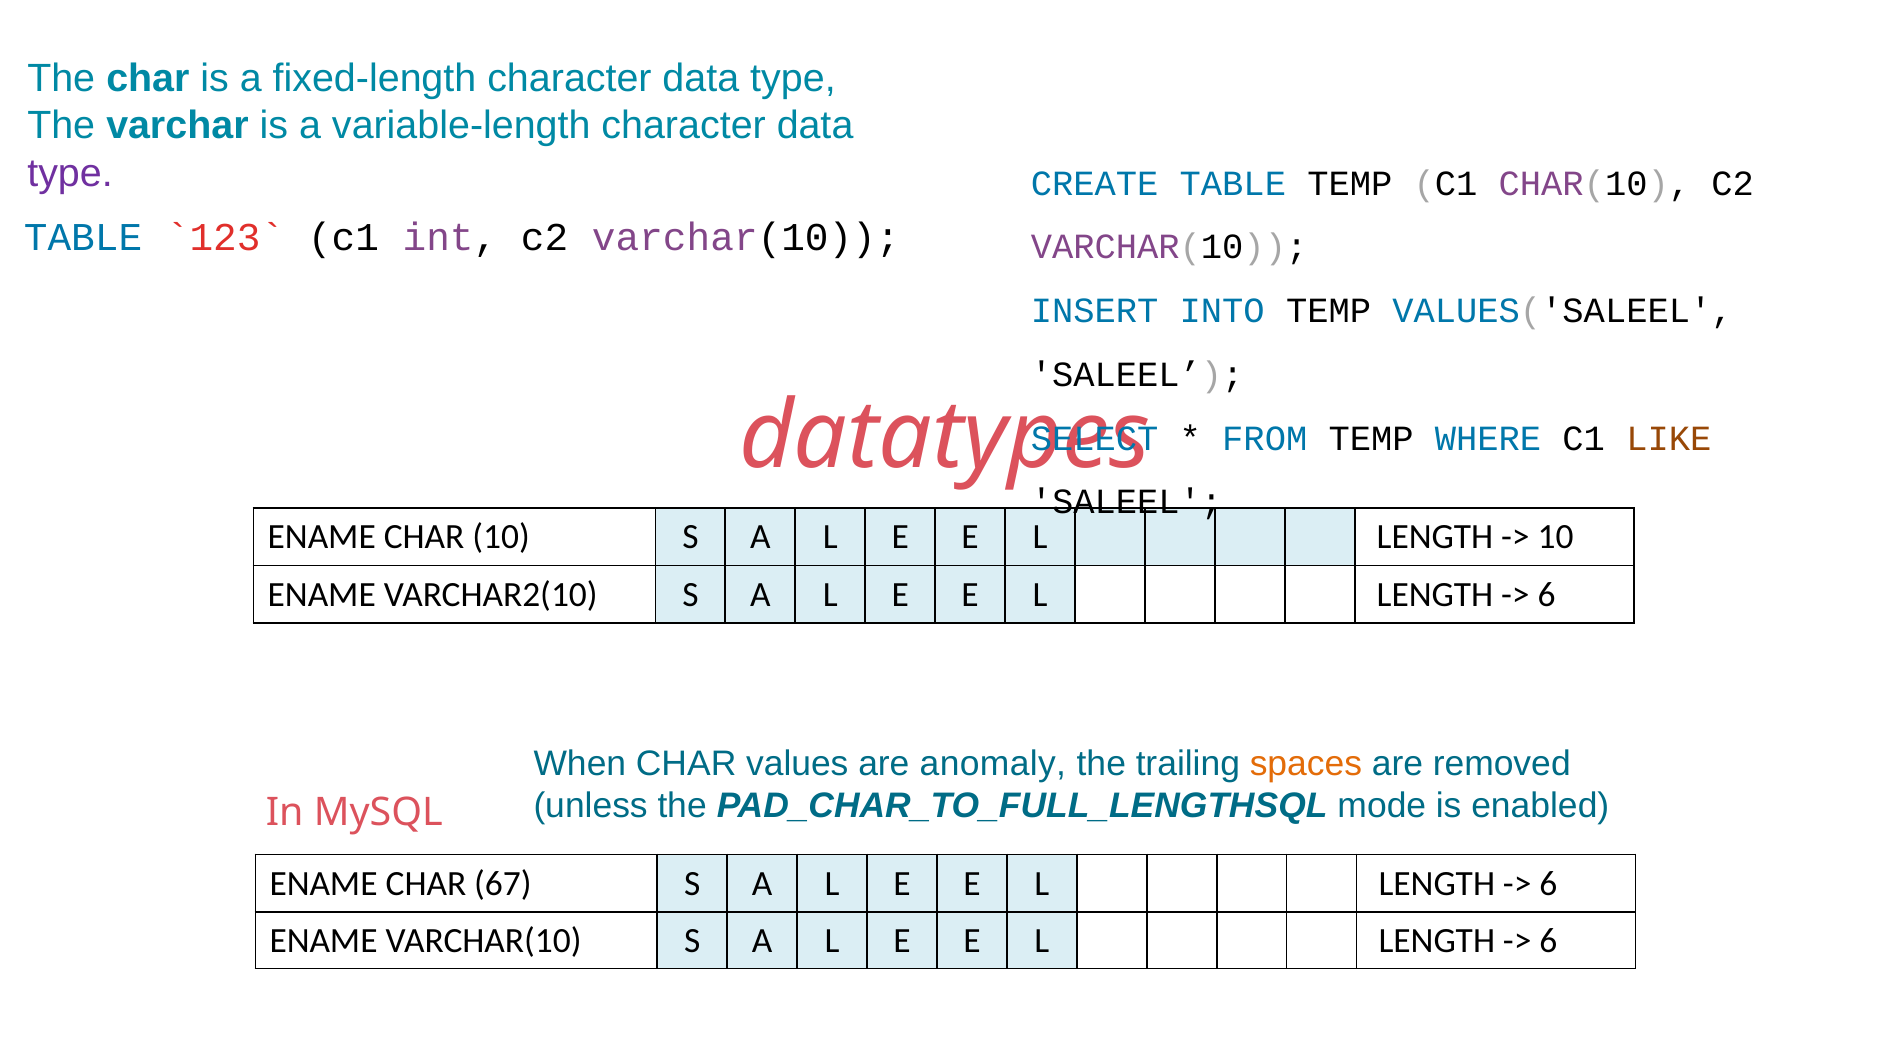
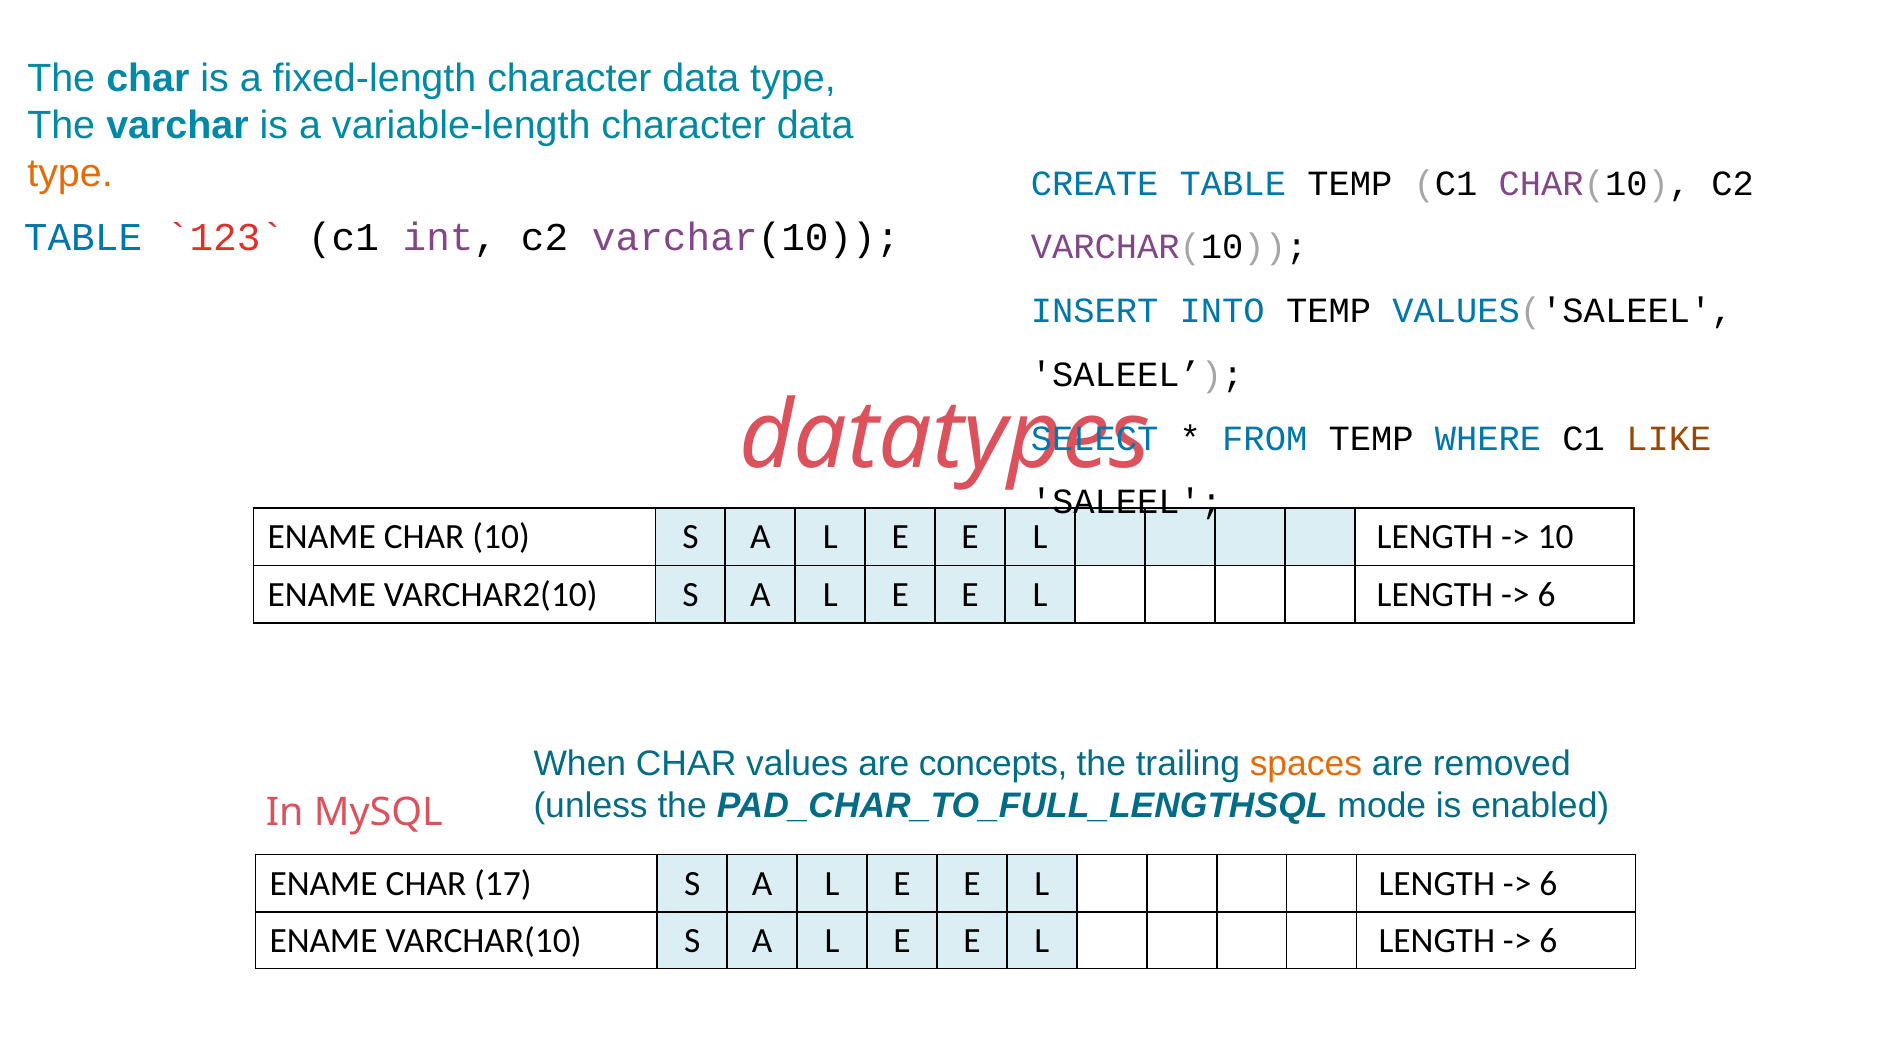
type colour: purple -> orange (70, 173)
anomaly: anomaly -> concepts (993, 764)
67: 67 -> 17 (503, 884)
